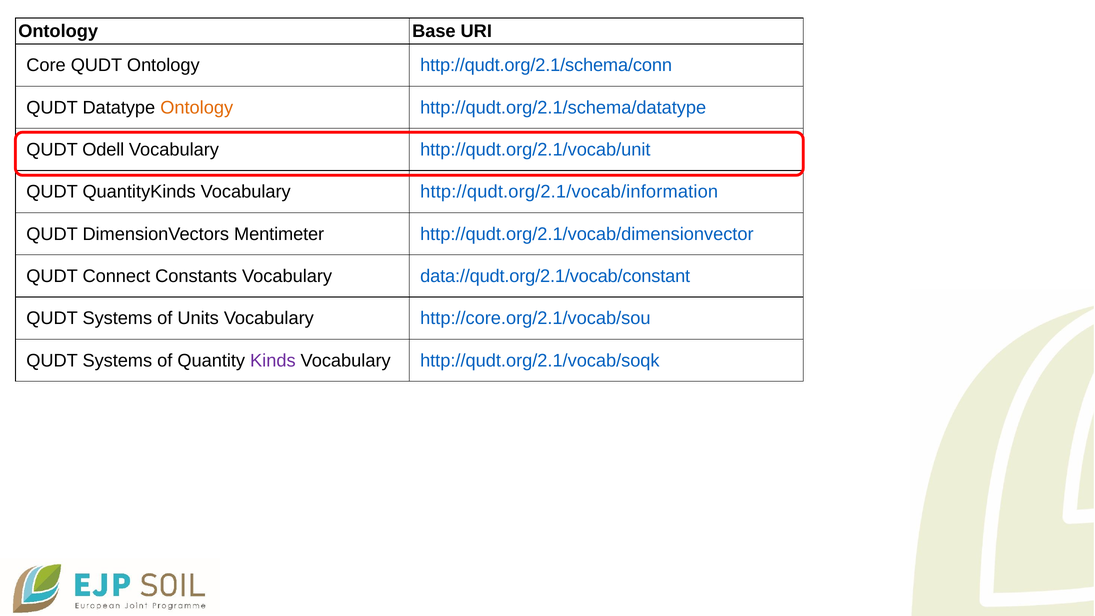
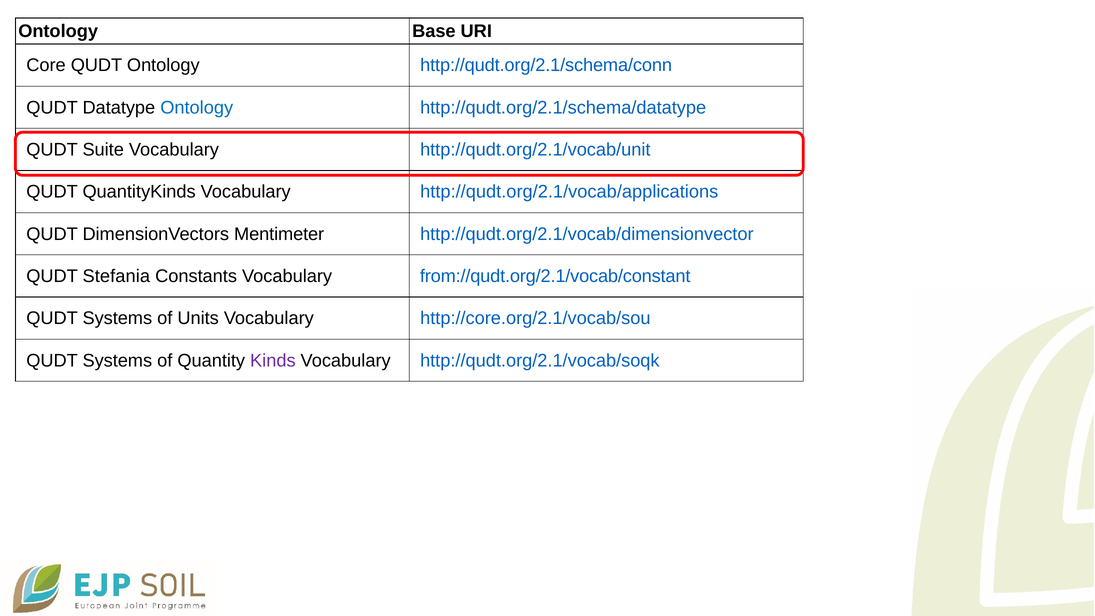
Ontology colour: orange -> blue (197, 108)
Odell: Odell -> Suite (103, 150)
http://qudt.org/2.1/vocab/information: http://qudt.org/2.1/vocab/information -> http://qudt.org/2.1/vocab/applications (569, 192)
Connect: Connect -> Stefania (116, 276)
data://qudt.org/2.1/vocab/constant: data://qudt.org/2.1/vocab/constant -> from://qudt.org/2.1/vocab/constant (555, 276)
